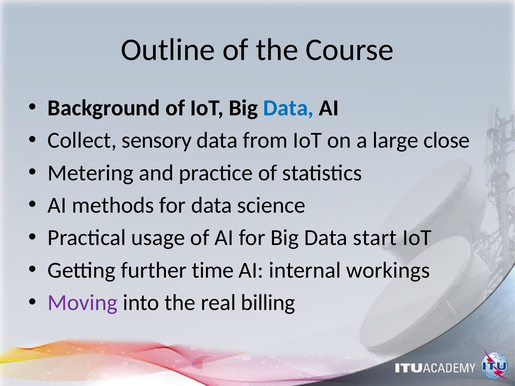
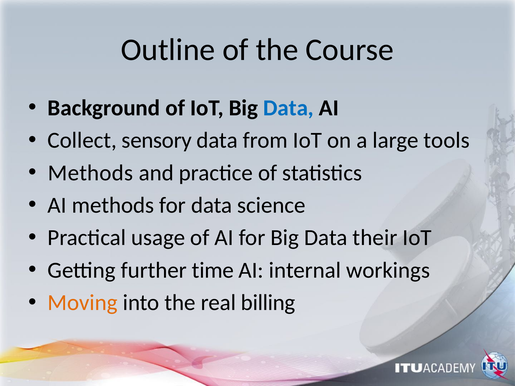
close: close -> tools (447, 140)
Metering: Metering -> Methods (90, 173)
start: start -> their (375, 238)
Moving colour: purple -> orange (83, 303)
